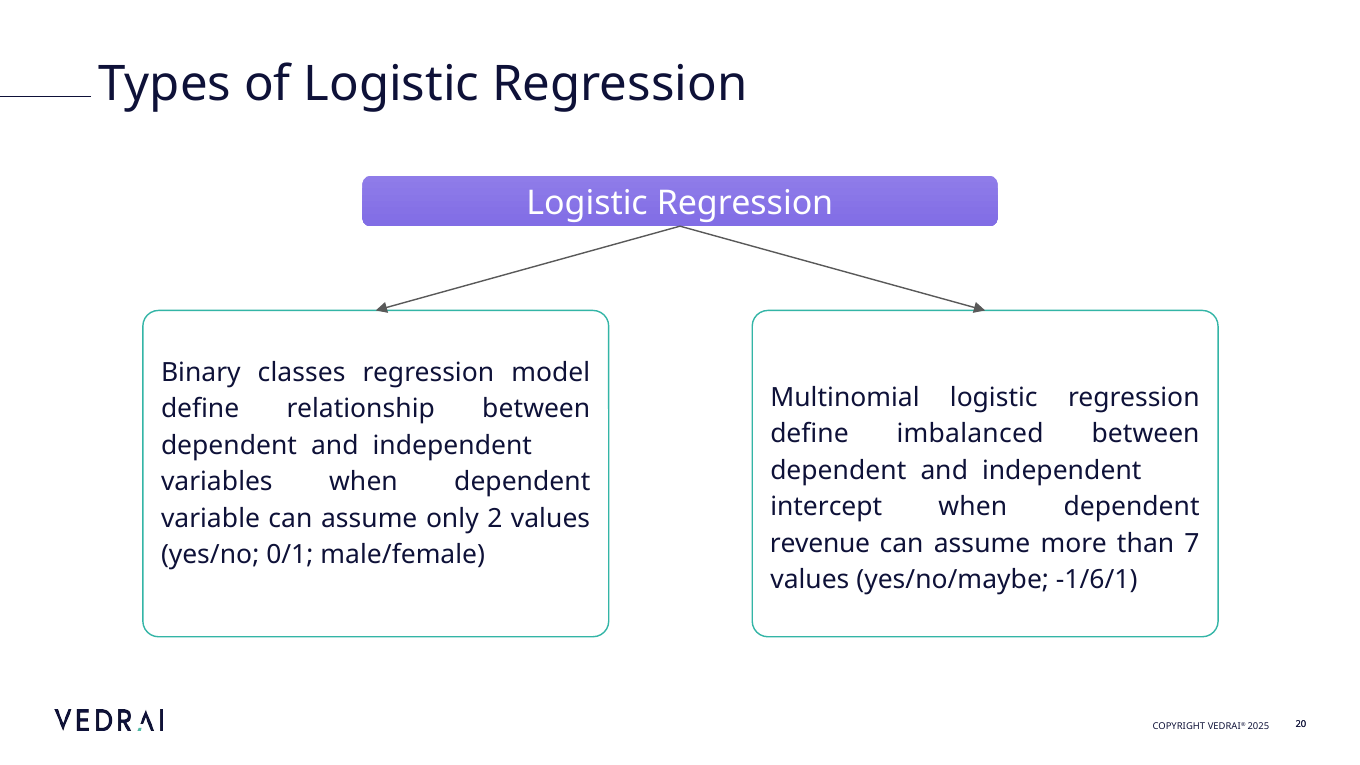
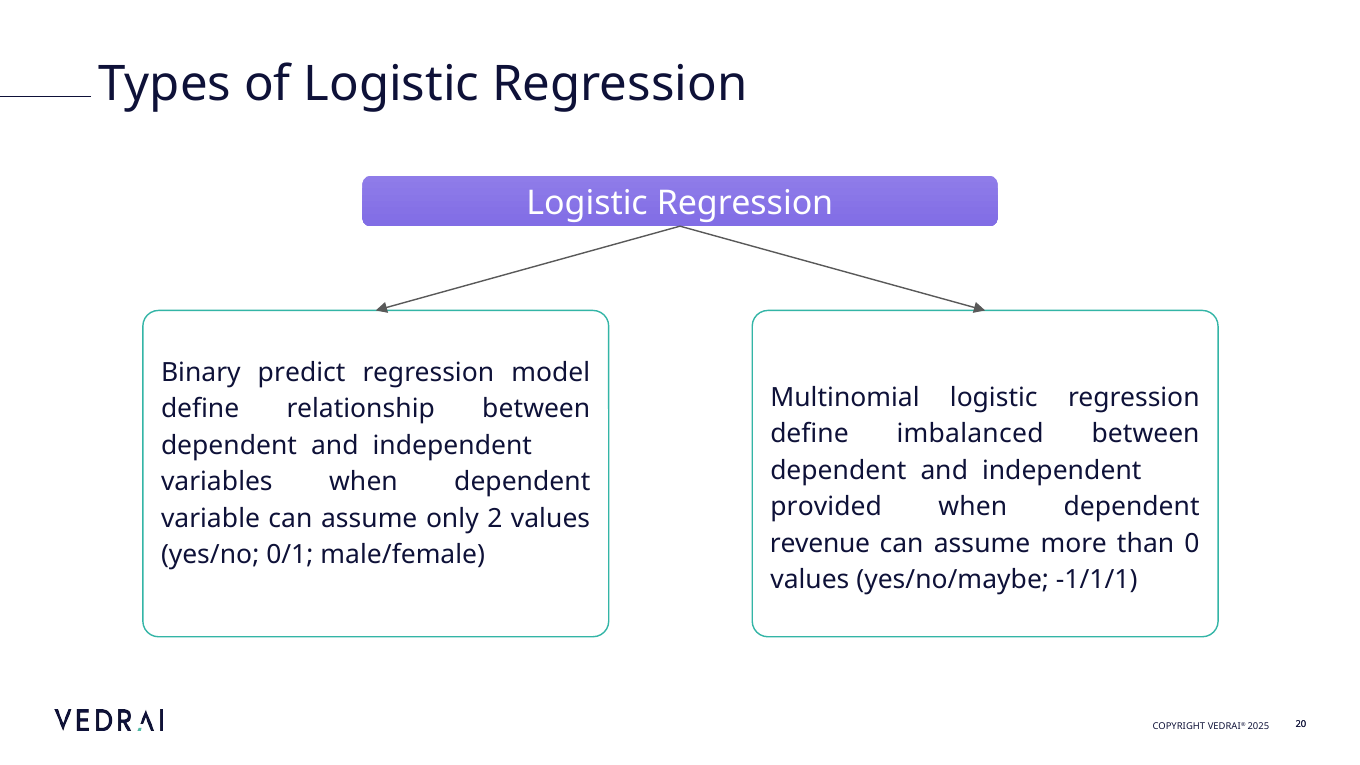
classes: classes -> predict (302, 373)
intercept: intercept -> provided (826, 507)
7: 7 -> 0 (1192, 544)
-1/6/1: -1/6/1 -> -1/1/1 (1097, 580)
